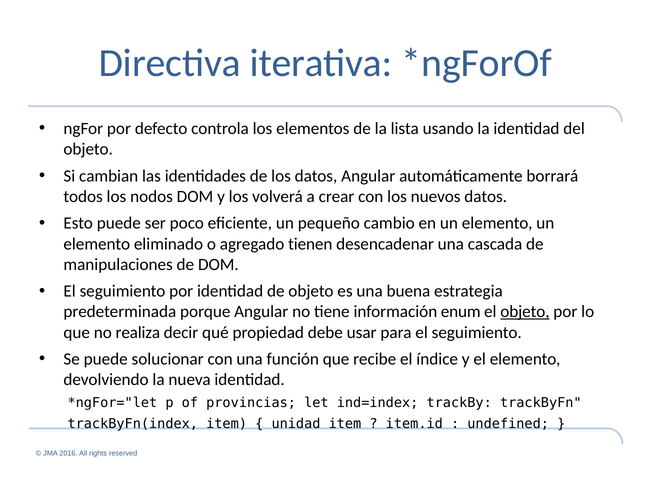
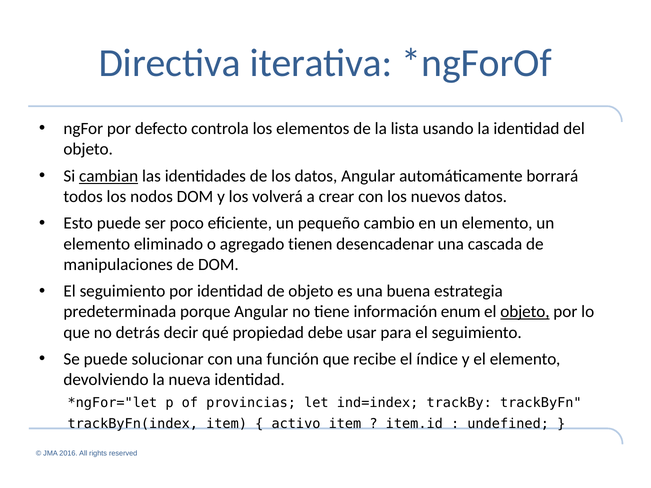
cambian underline: none -> present (109, 176)
realiza: realiza -> detrás (138, 333)
unidad: unidad -> activo (296, 424)
